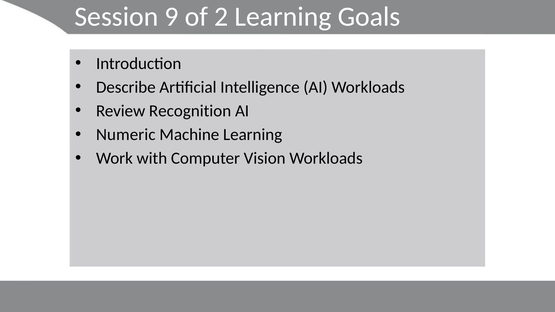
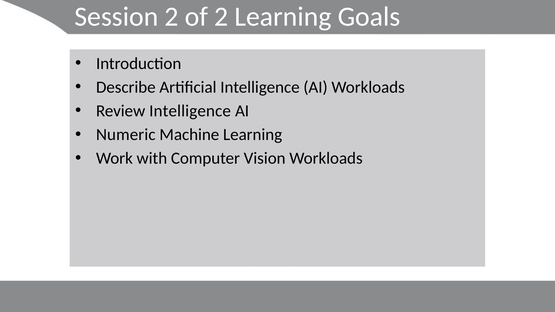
Session 9: 9 -> 2 (172, 17)
Review Recognition: Recognition -> Intelligence (190, 111)
